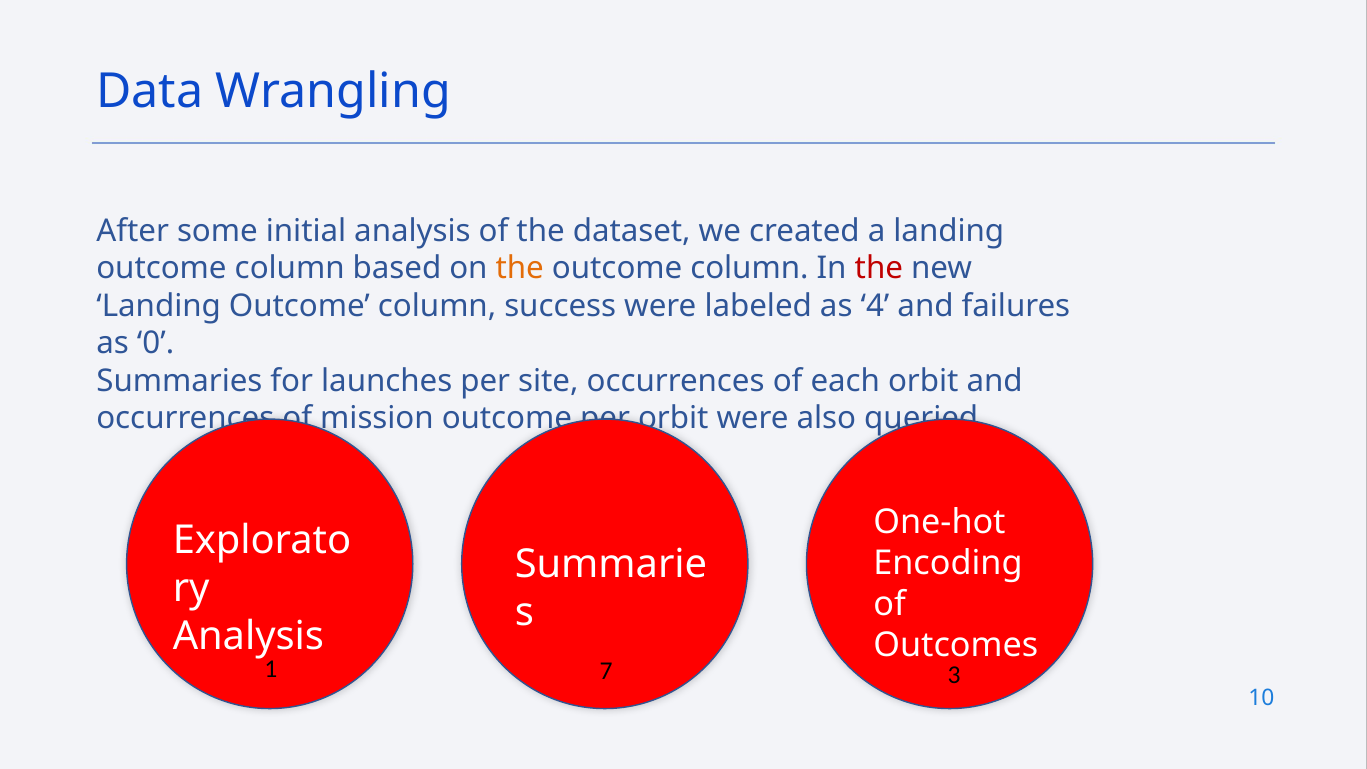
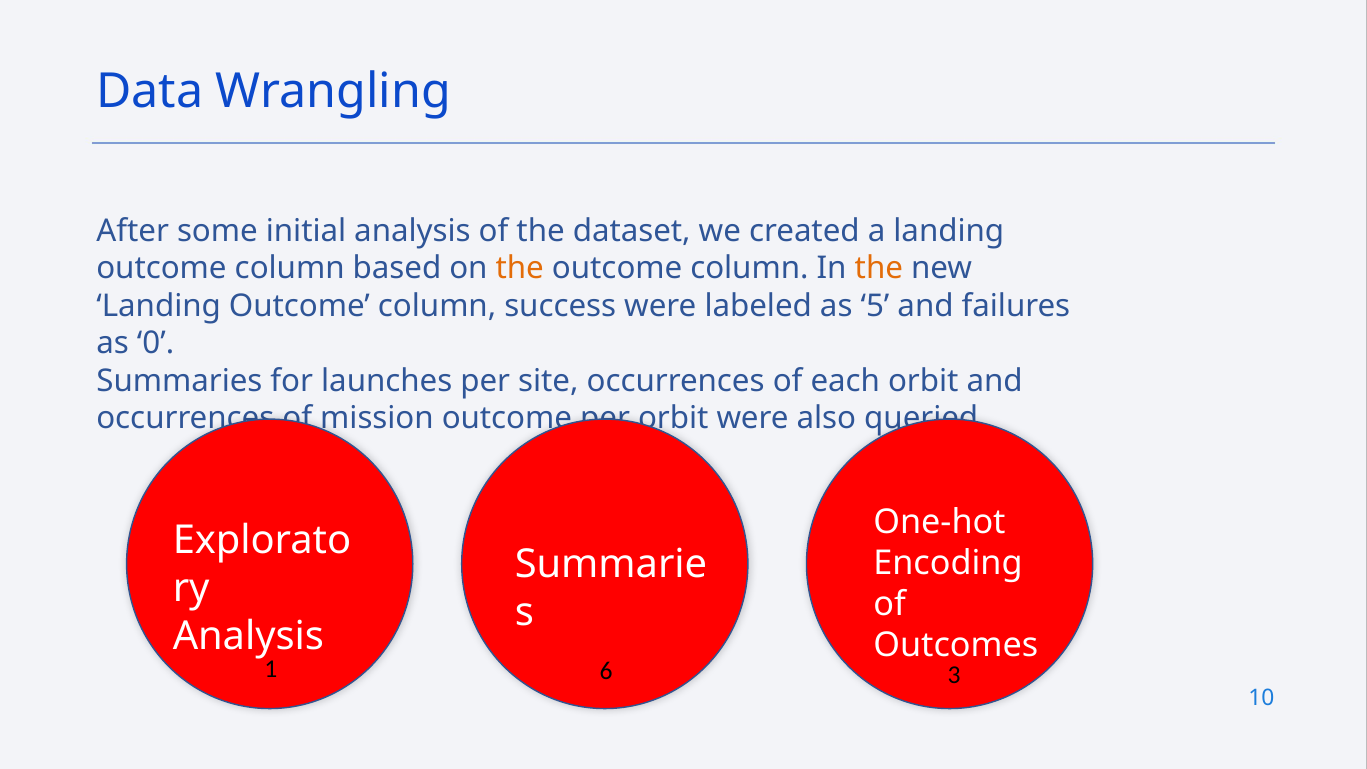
the colour: red -> orange (879, 268)
4: 4 -> 5 (875, 306)
7: 7 -> 6 (606, 671)
